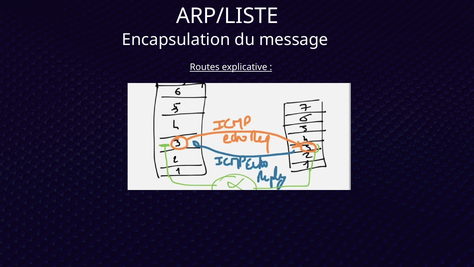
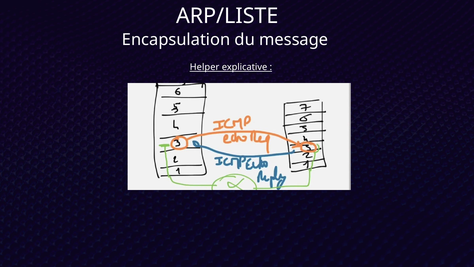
Routes: Routes -> Helper (205, 67)
